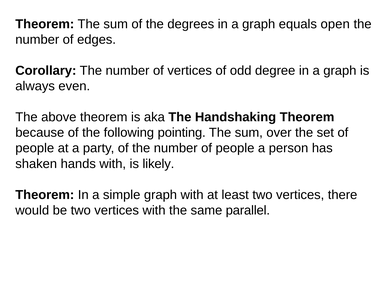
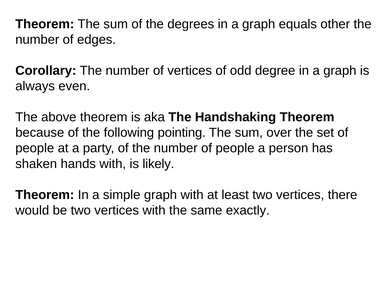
open: open -> other (335, 24)
parallel: parallel -> exactly (248, 210)
